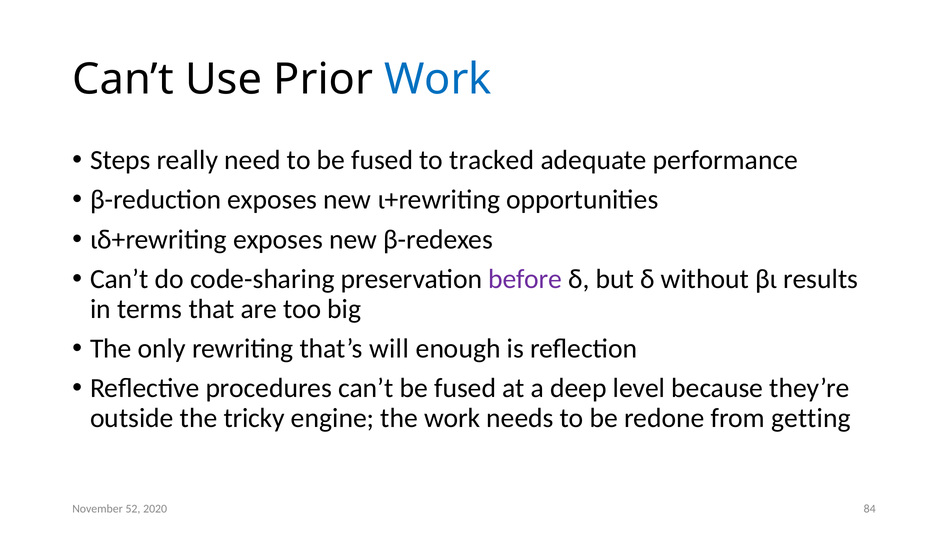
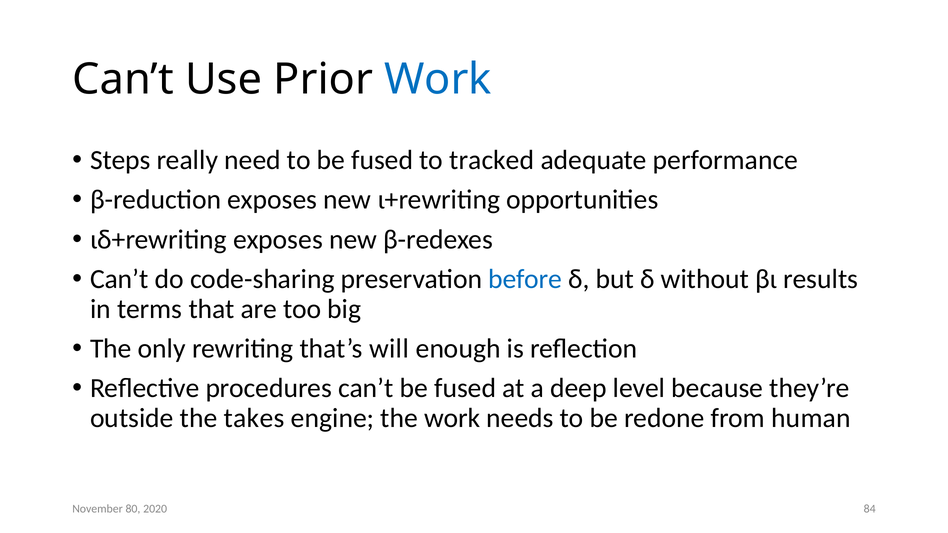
before colour: purple -> blue (525, 279)
tricky: tricky -> takes (254, 418)
getting: getting -> human (811, 418)
52: 52 -> 80 (133, 509)
